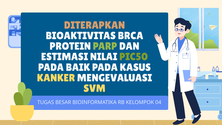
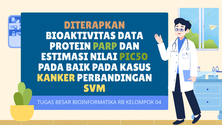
BRCA: BRCA -> DATA (131, 36)
MENGEVALUASI: MENGEVALUASI -> PERBANDINGAN (115, 78)
